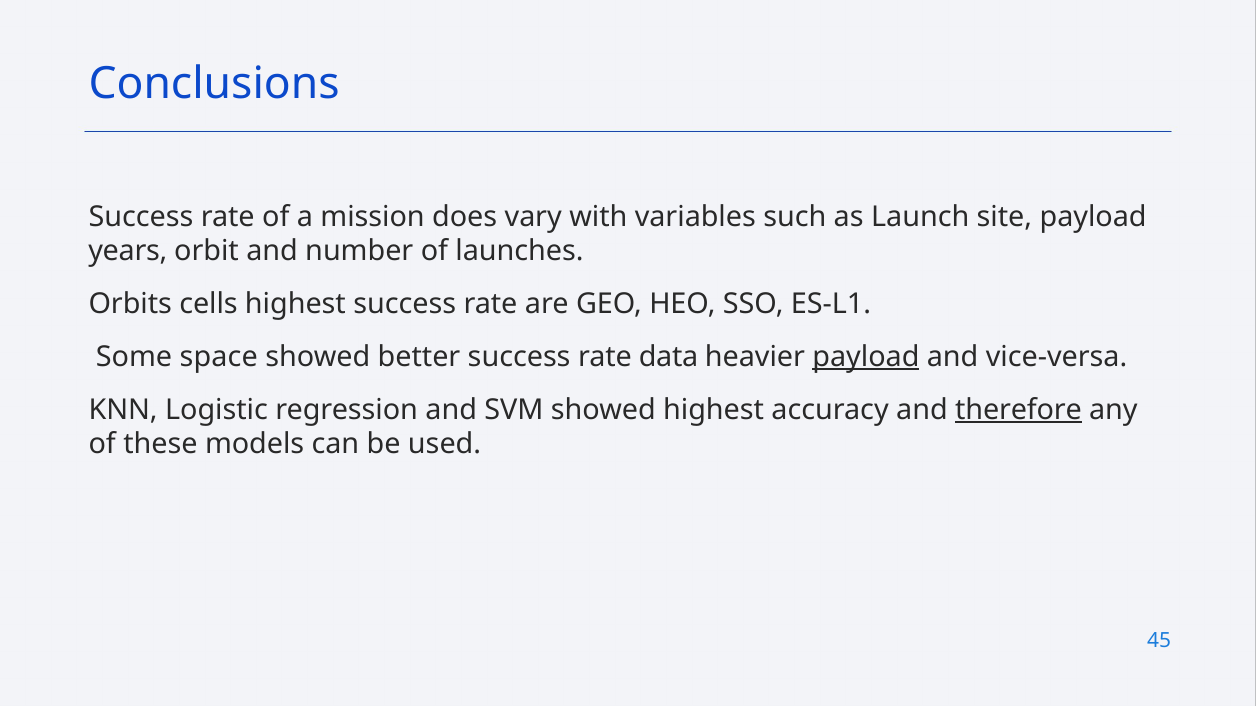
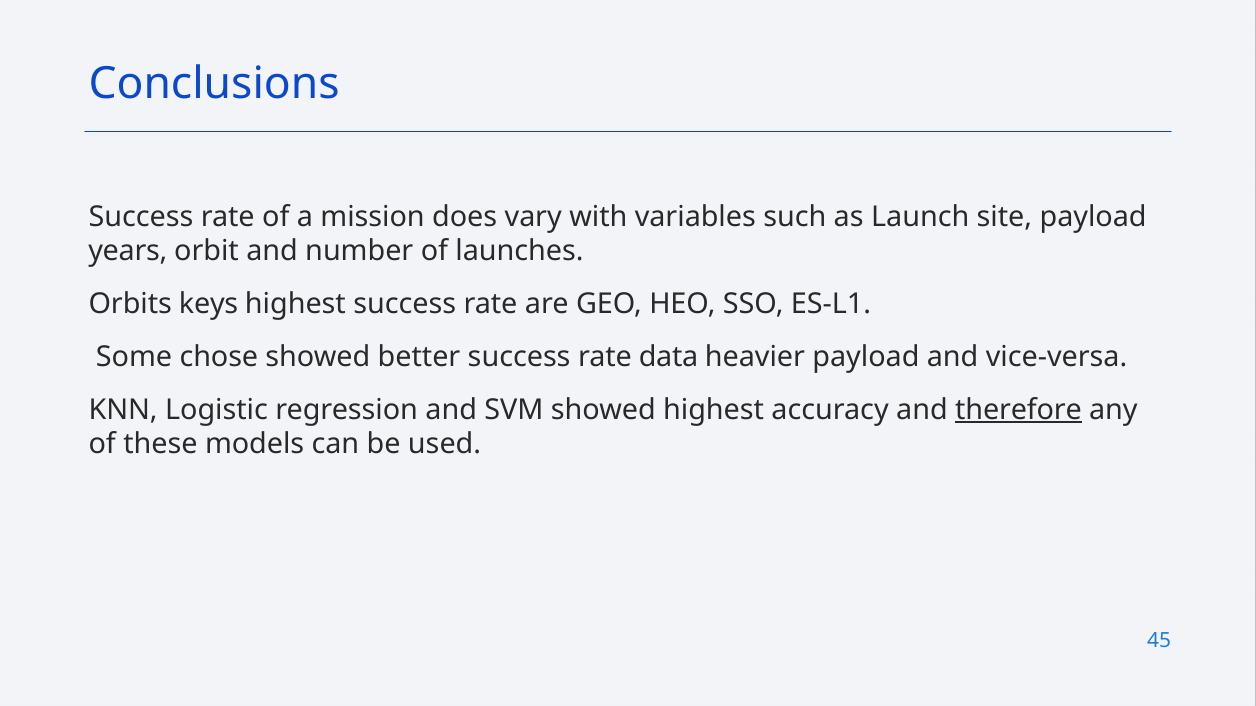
cells: cells -> keys (209, 304)
space: space -> chose (219, 357)
payload underline: present -> none (866, 357)
